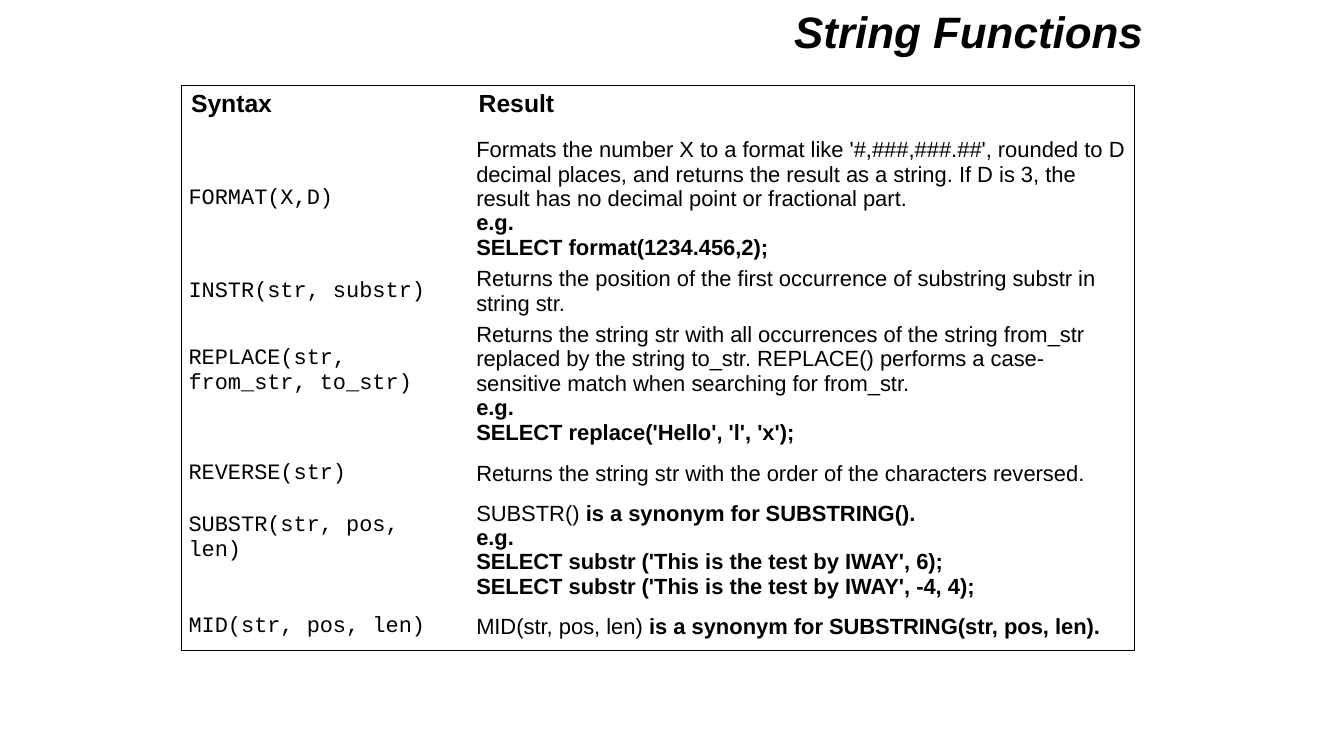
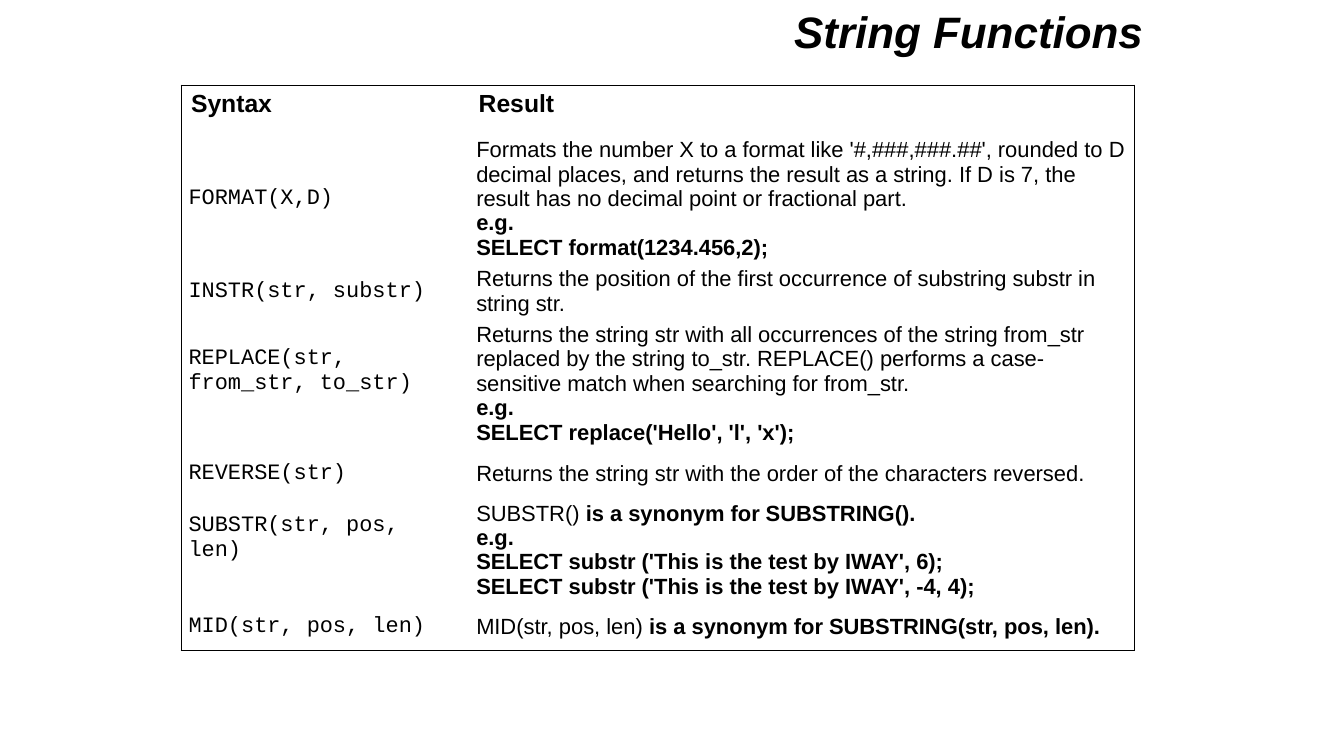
3: 3 -> 7 (1030, 175)
